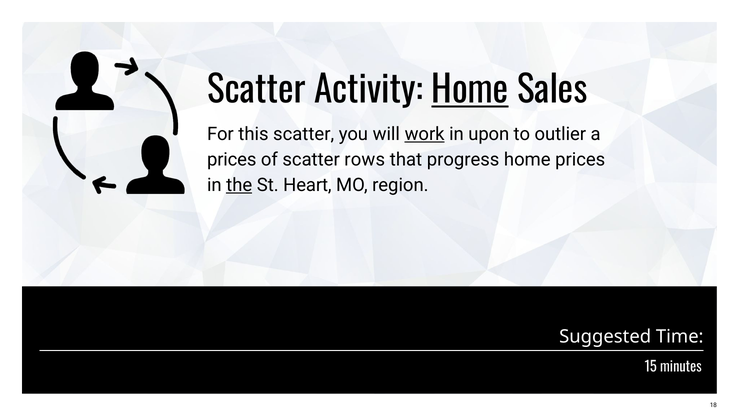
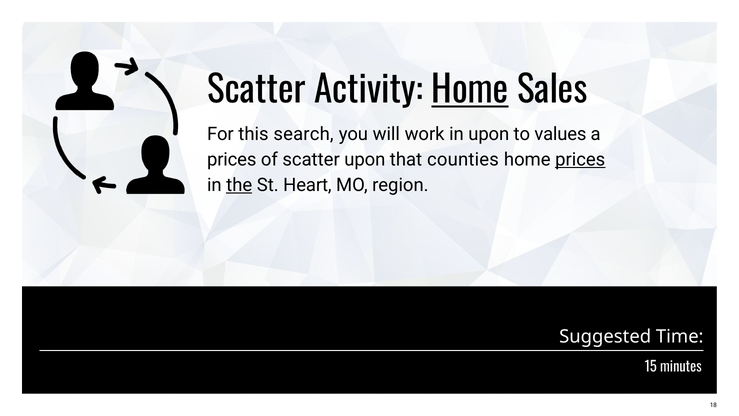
this scatter: scatter -> search (304, 134)
work underline: present -> none (425, 134)
outlier: outlier -> values (560, 134)
scatter rows: rows -> upon (365, 160)
progress: progress -> counties (463, 160)
prices underline: none -> present (580, 160)
